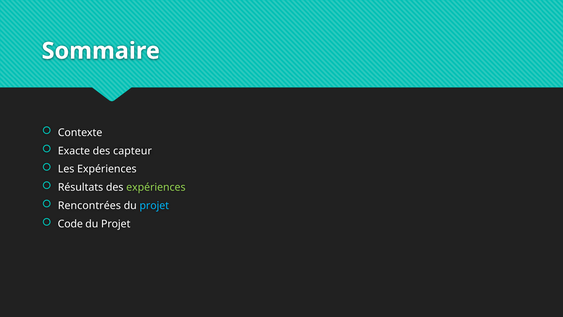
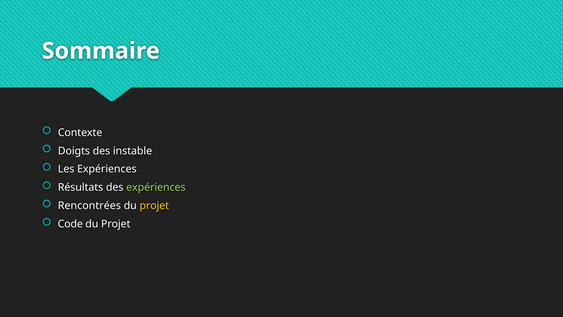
Exacte: Exacte -> Doigts (74, 151)
capteur: capteur -> instable (133, 151)
projet colour: light blue -> yellow (154, 206)
